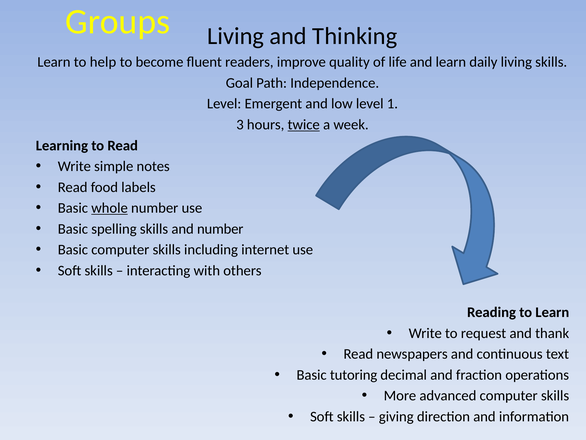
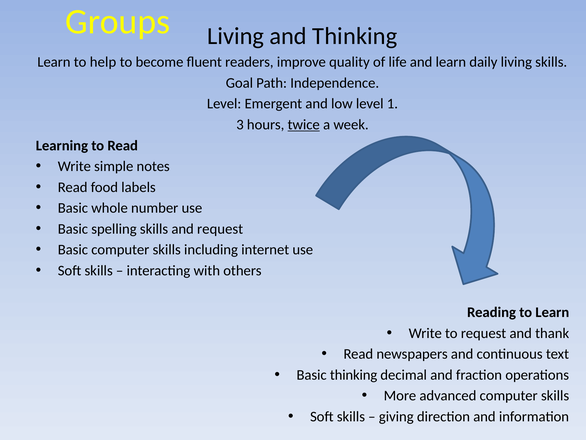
whole underline: present -> none (110, 208)
and number: number -> request (220, 229)
Basic tutoring: tutoring -> thinking (354, 374)
